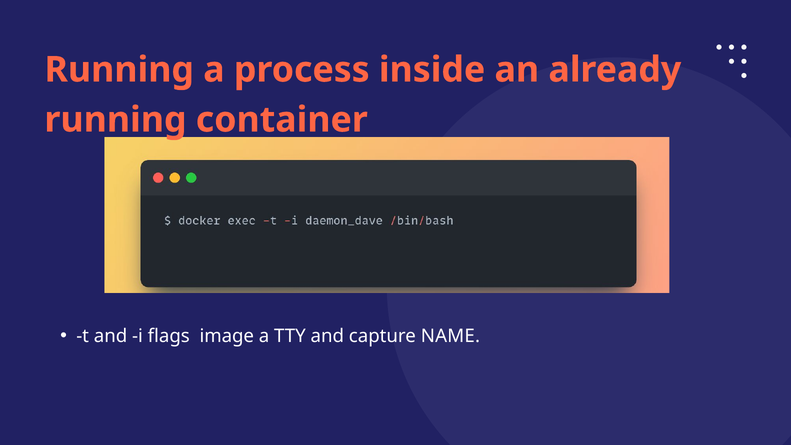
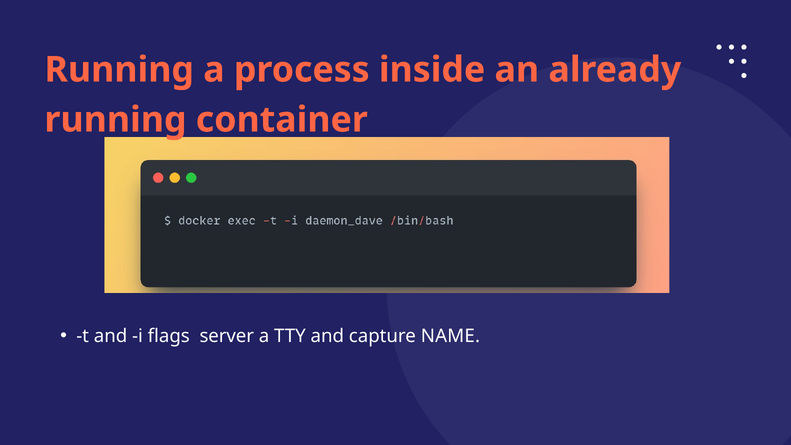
image: image -> server (227, 336)
